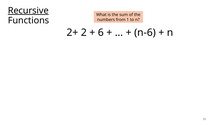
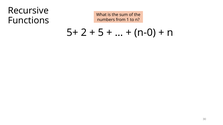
Recursive underline: present -> none (28, 11)
2+: 2+ -> 5+ (72, 33)
6: 6 -> 5 (101, 33)
n-6: n-6 -> n-0 (145, 33)
